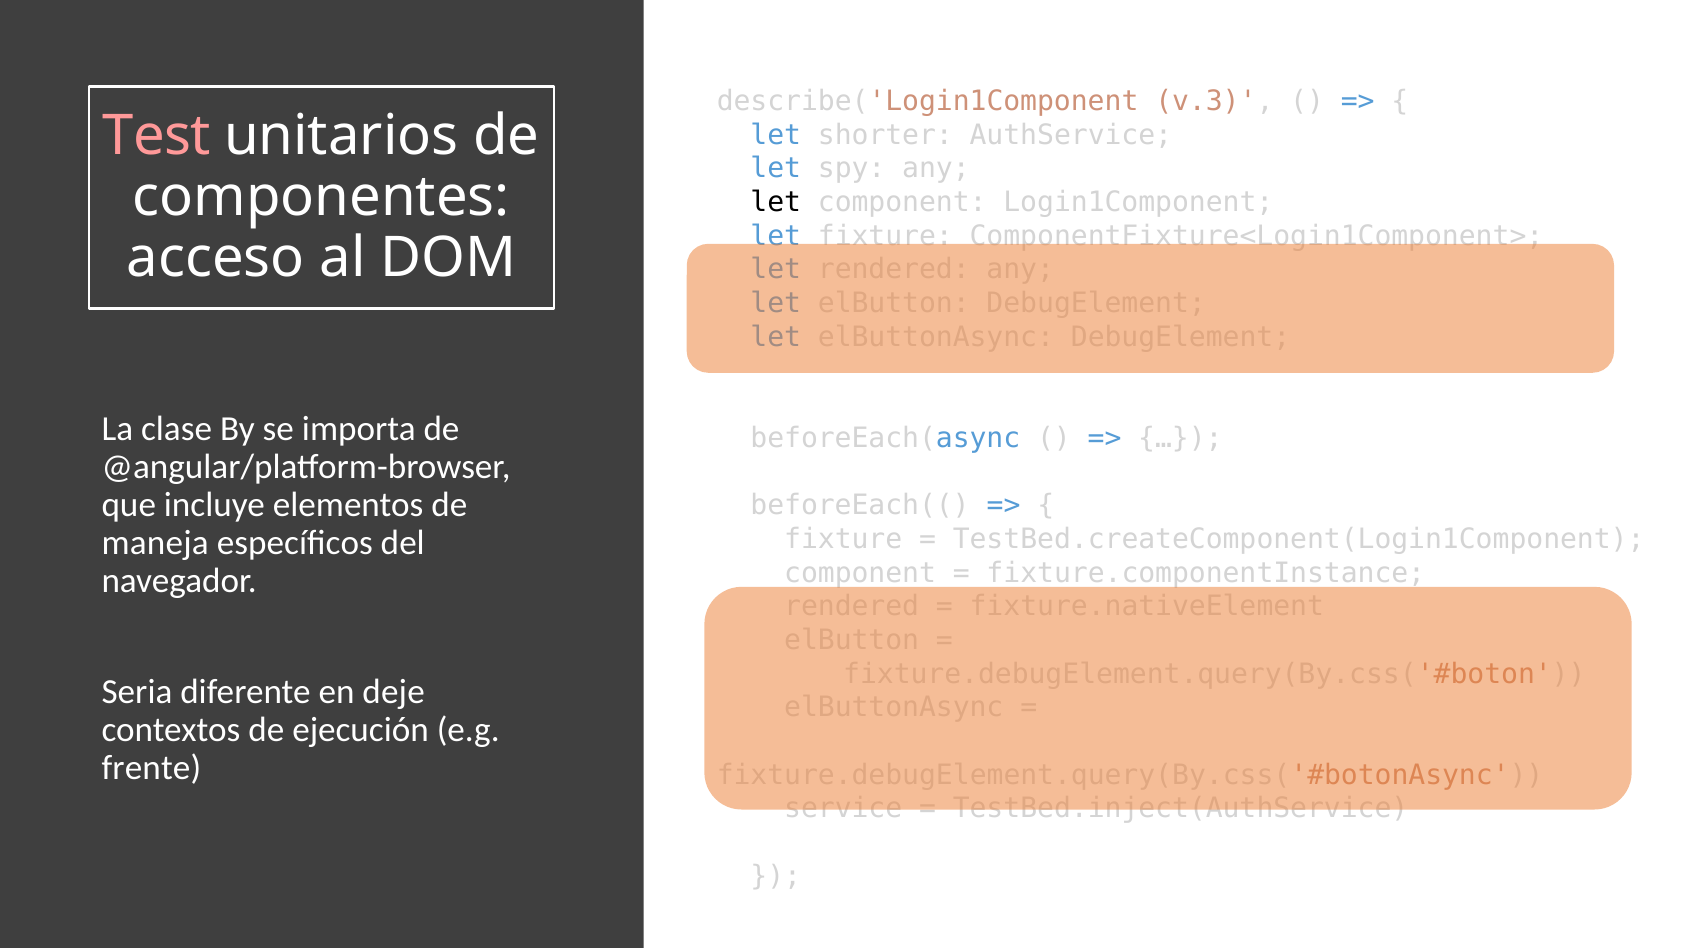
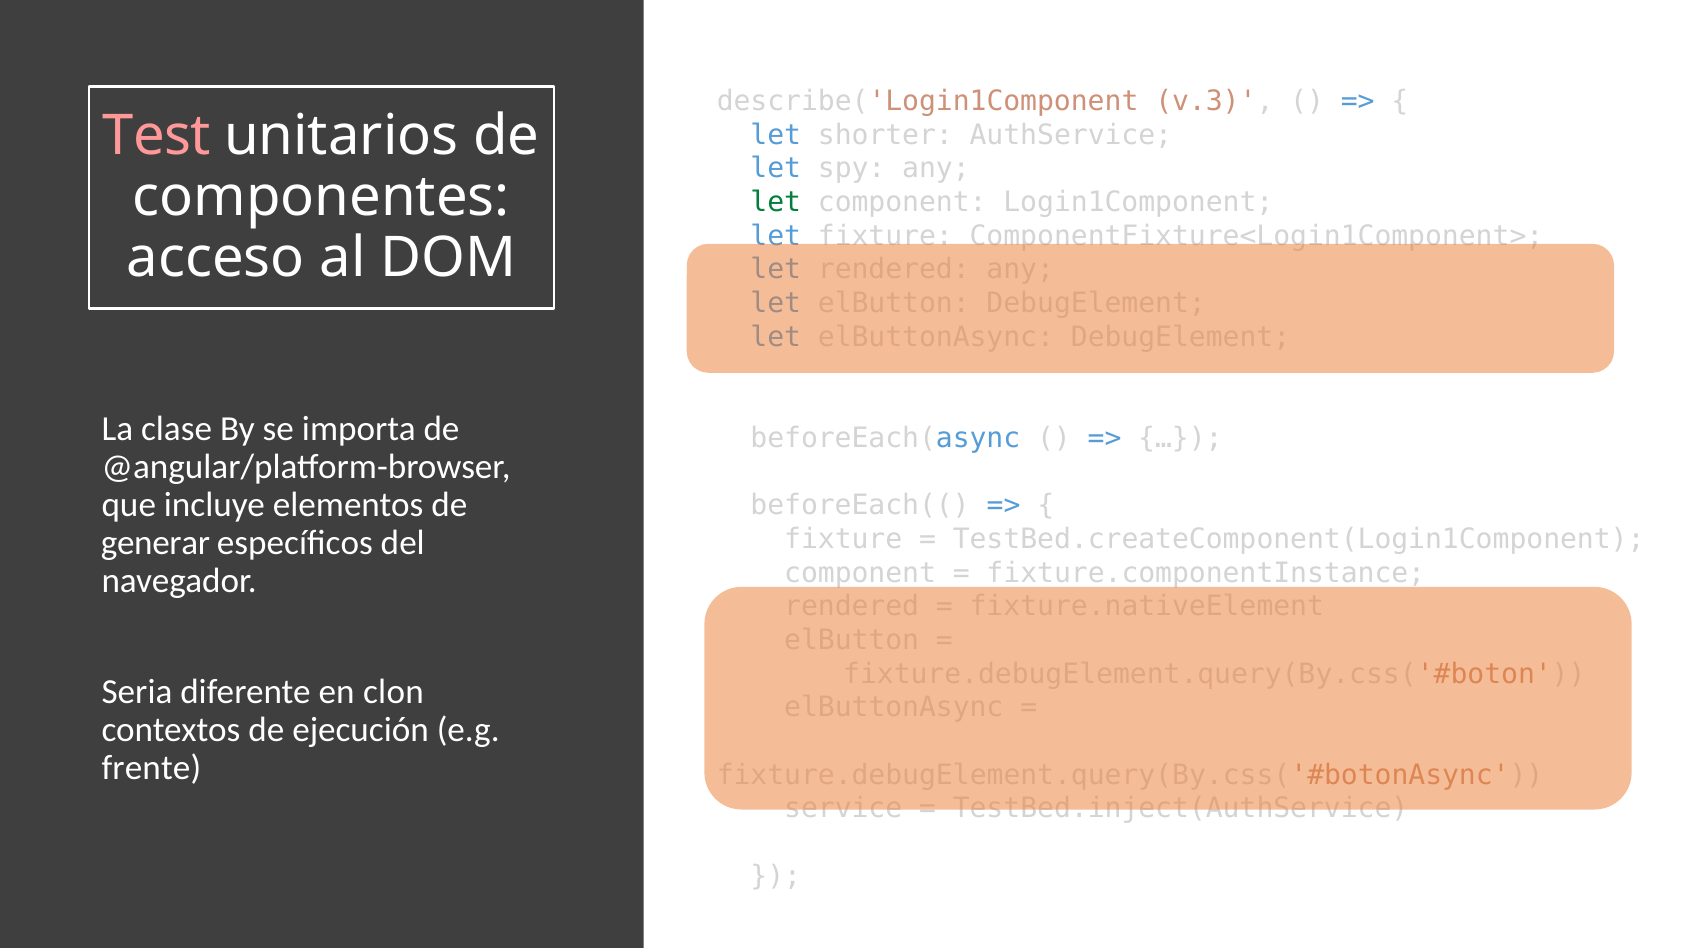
let colour: black -> green (776, 202)
maneja: maneja -> generar (155, 543)
deje: deje -> clon (393, 692)
